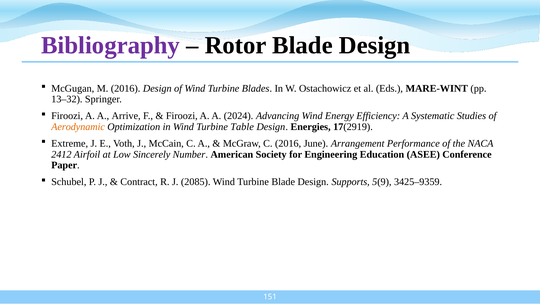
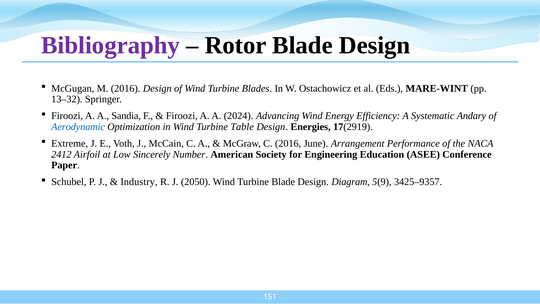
Arrive: Arrive -> Sandia (126, 116)
Studies: Studies -> Andary (471, 116)
Aerodynamic colour: orange -> blue (78, 127)
Contract: Contract -> Industry (139, 182)
2085: 2085 -> 2050 (196, 182)
Supports: Supports -> Diagram (351, 182)
3425–9359: 3425–9359 -> 3425–9357 (418, 182)
